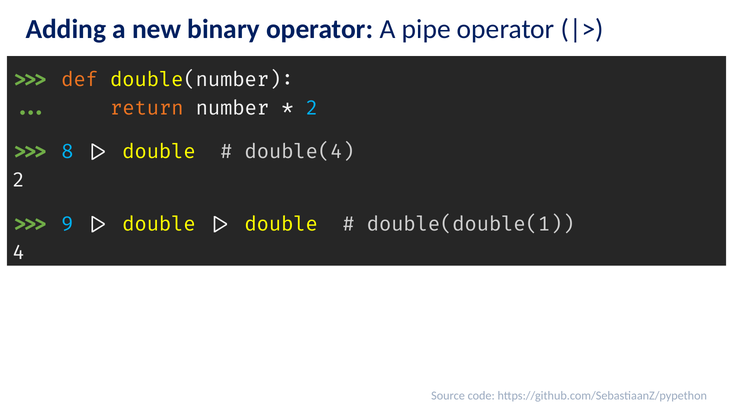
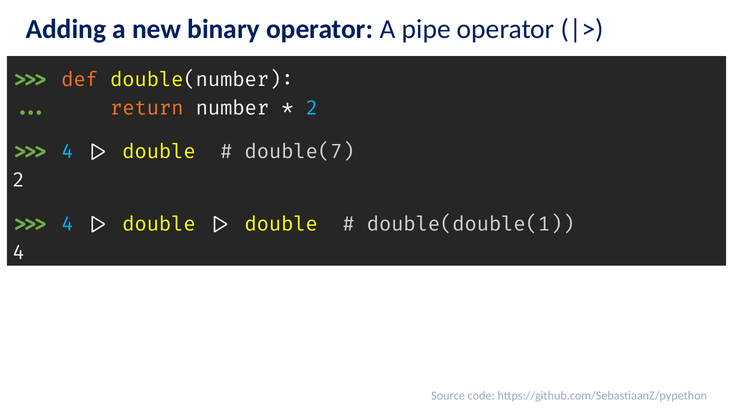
8: 8 -> 4 (67, 152)
double(4: double(4 -> double(7 (300, 152)
9: 9 -> 4 (67, 224)
